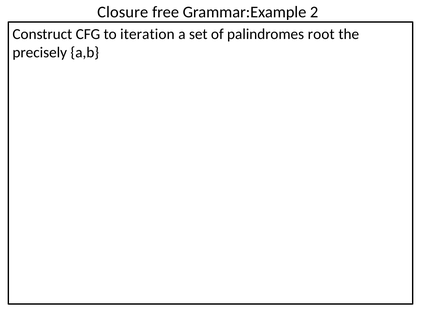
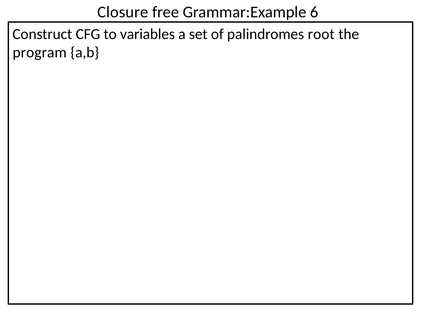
2: 2 -> 6 (314, 12)
iteration: iteration -> variables (147, 34)
precisely: precisely -> program (40, 53)
